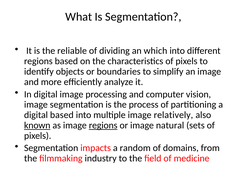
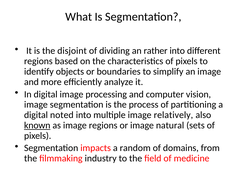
reliable: reliable -> disjoint (72, 51)
which: which -> rather (156, 51)
digital based: based -> noted (62, 115)
regions underline: present -> none (103, 126)
